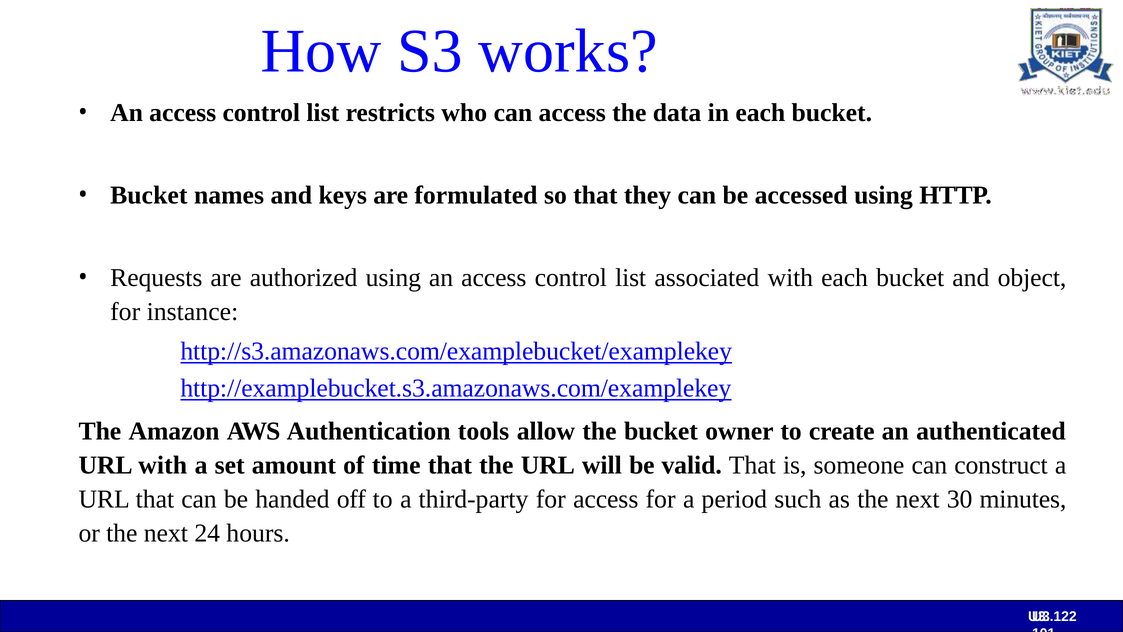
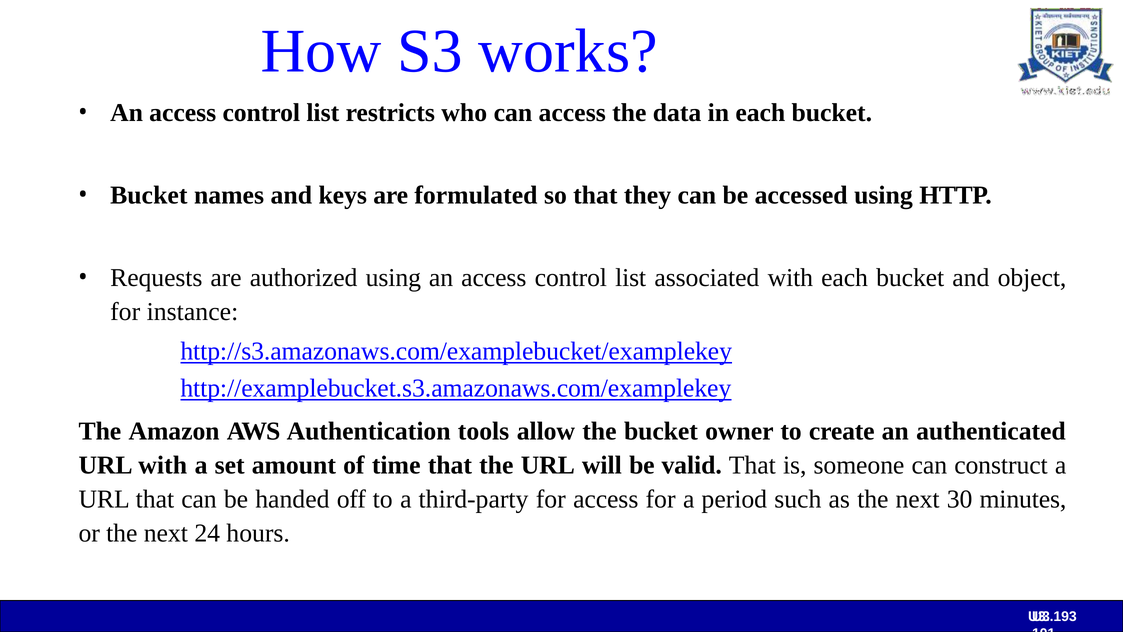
122: 122 -> 193 (1065, 616)
